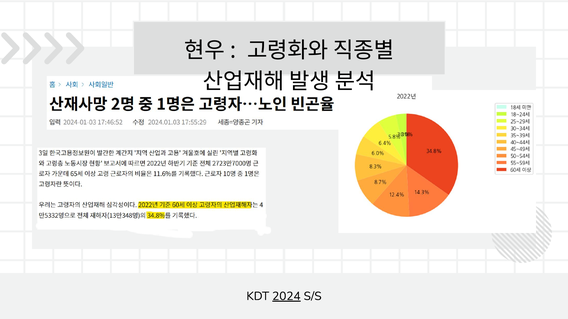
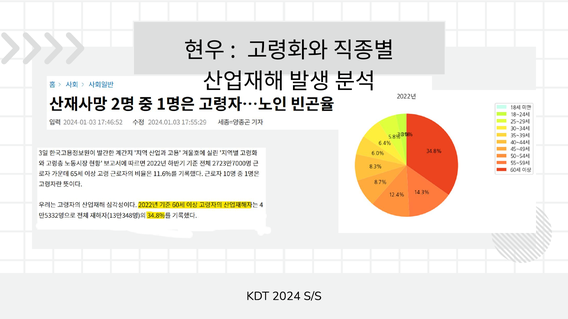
2024 underline: present -> none (286, 297)
